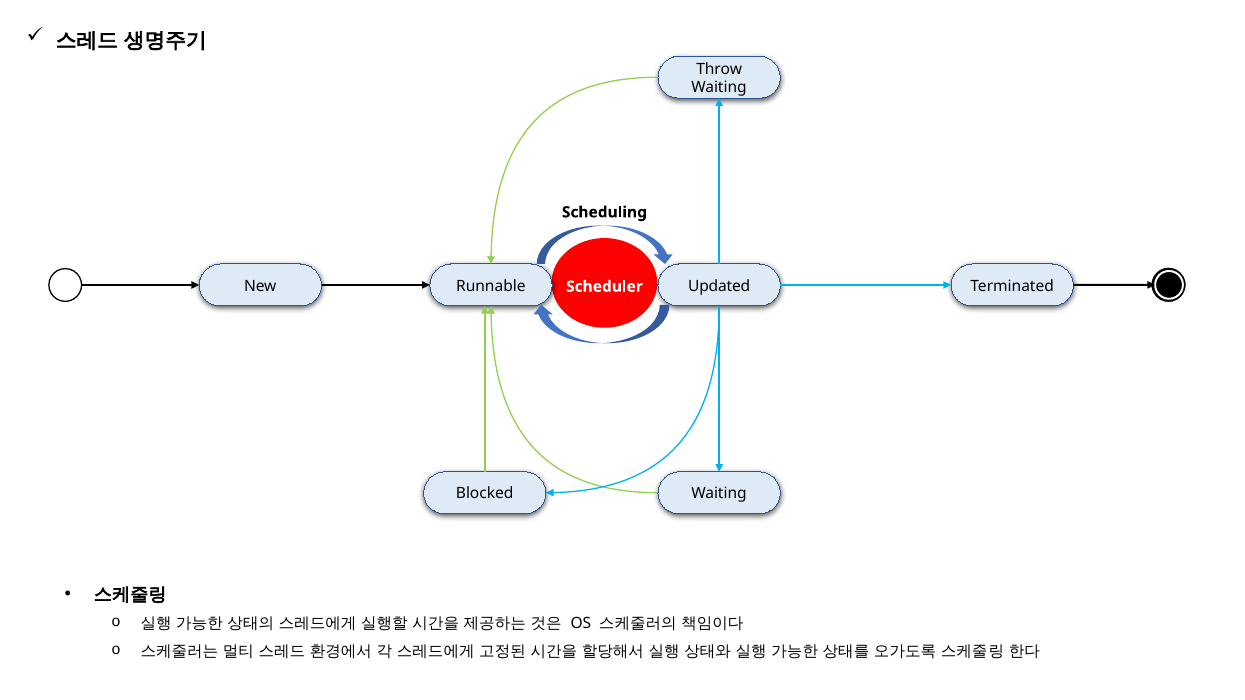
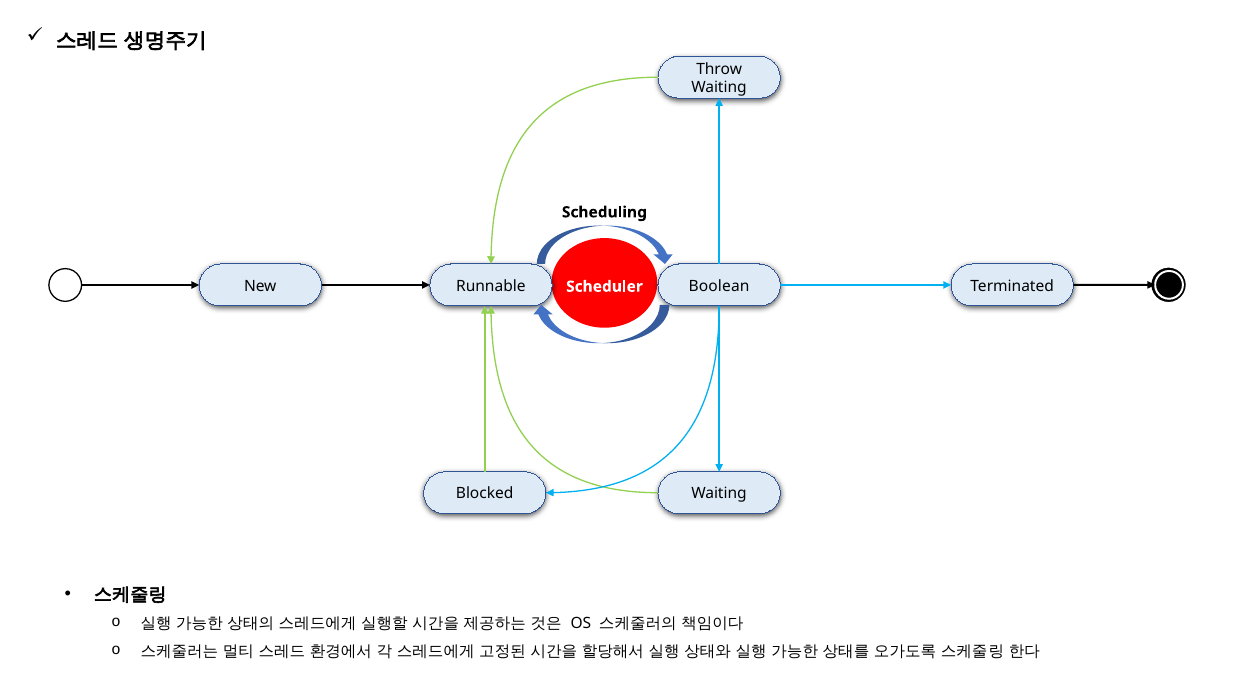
Updated: Updated -> Boolean (719, 286)
